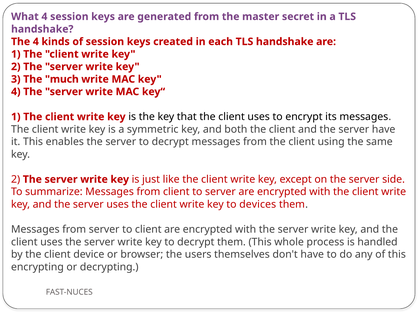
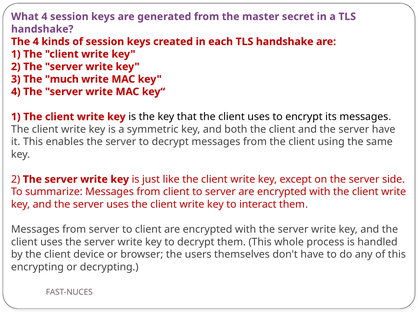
devices: devices -> interact (258, 205)
